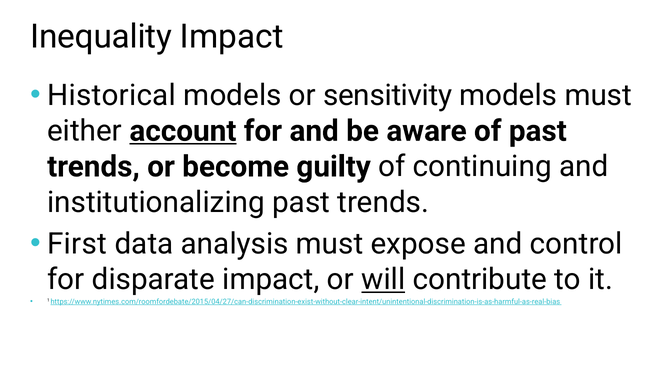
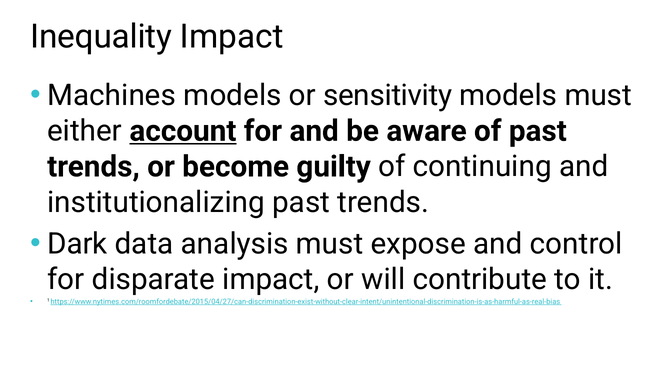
Historical: Historical -> Machines (112, 95)
First: First -> Dark (77, 244)
will underline: present -> none (383, 279)
